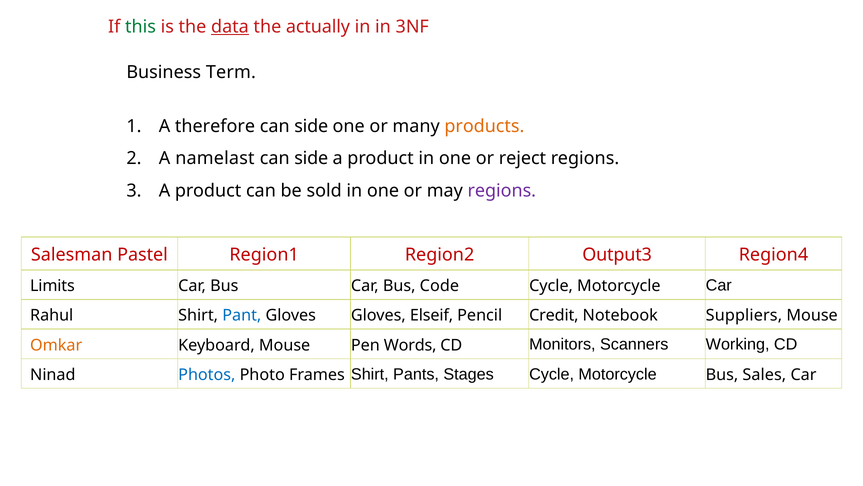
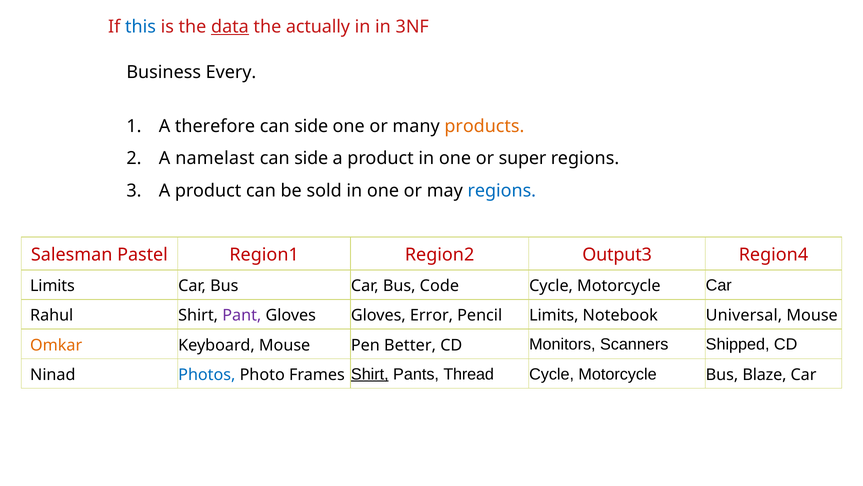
this colour: green -> blue (141, 27)
Term: Term -> Every (231, 72)
reject: reject -> super (523, 158)
regions colour: purple -> blue (502, 191)
Pant colour: blue -> purple (242, 315)
Elseif: Elseif -> Error (431, 315)
Pencil Credit: Credit -> Limits (554, 315)
Suppliers: Suppliers -> Universal (744, 315)
Words: Words -> Better (410, 345)
Working: Working -> Shipped (738, 344)
Shirt underline: none -> present (370, 374)
Stages: Stages -> Thread (469, 374)
Sales: Sales -> Blaze (764, 374)
